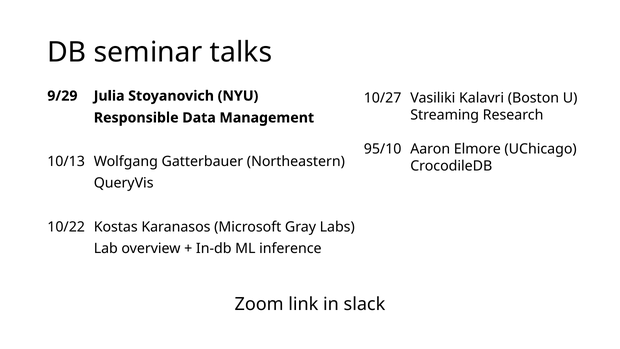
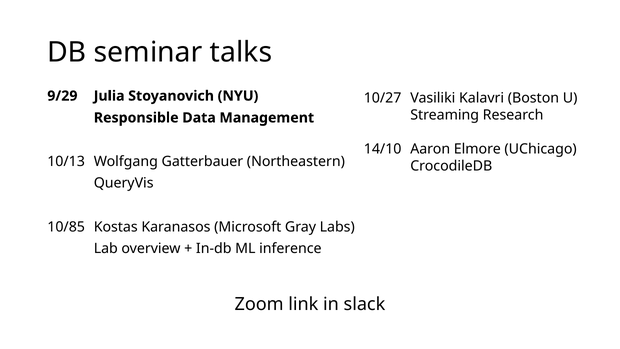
95/10: 95/10 -> 14/10 (383, 149)
10/22: 10/22 -> 10/85 (66, 227)
